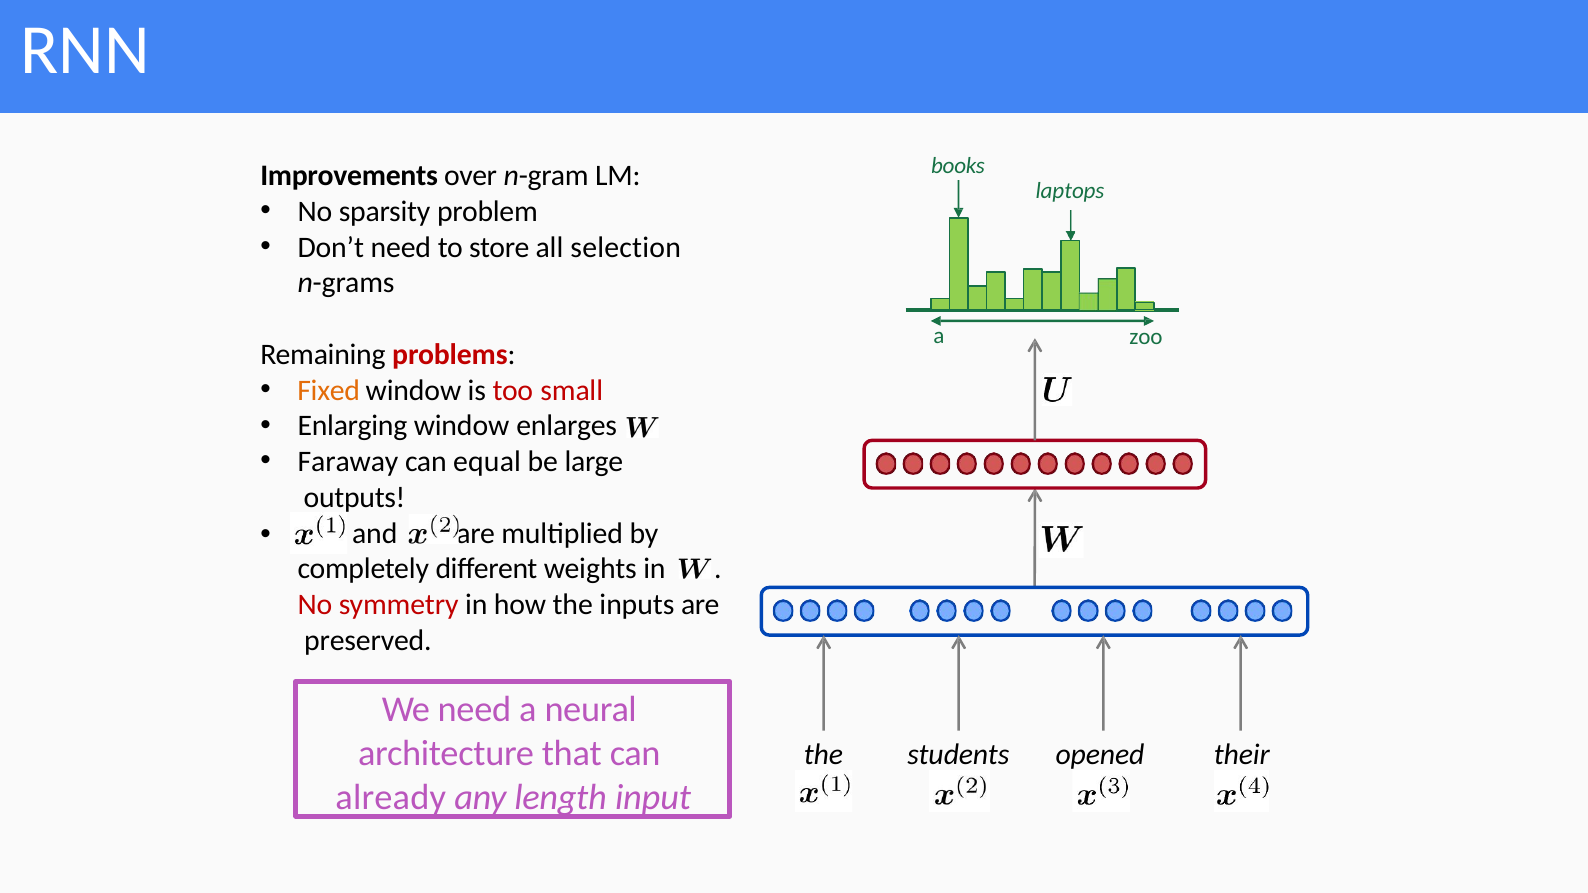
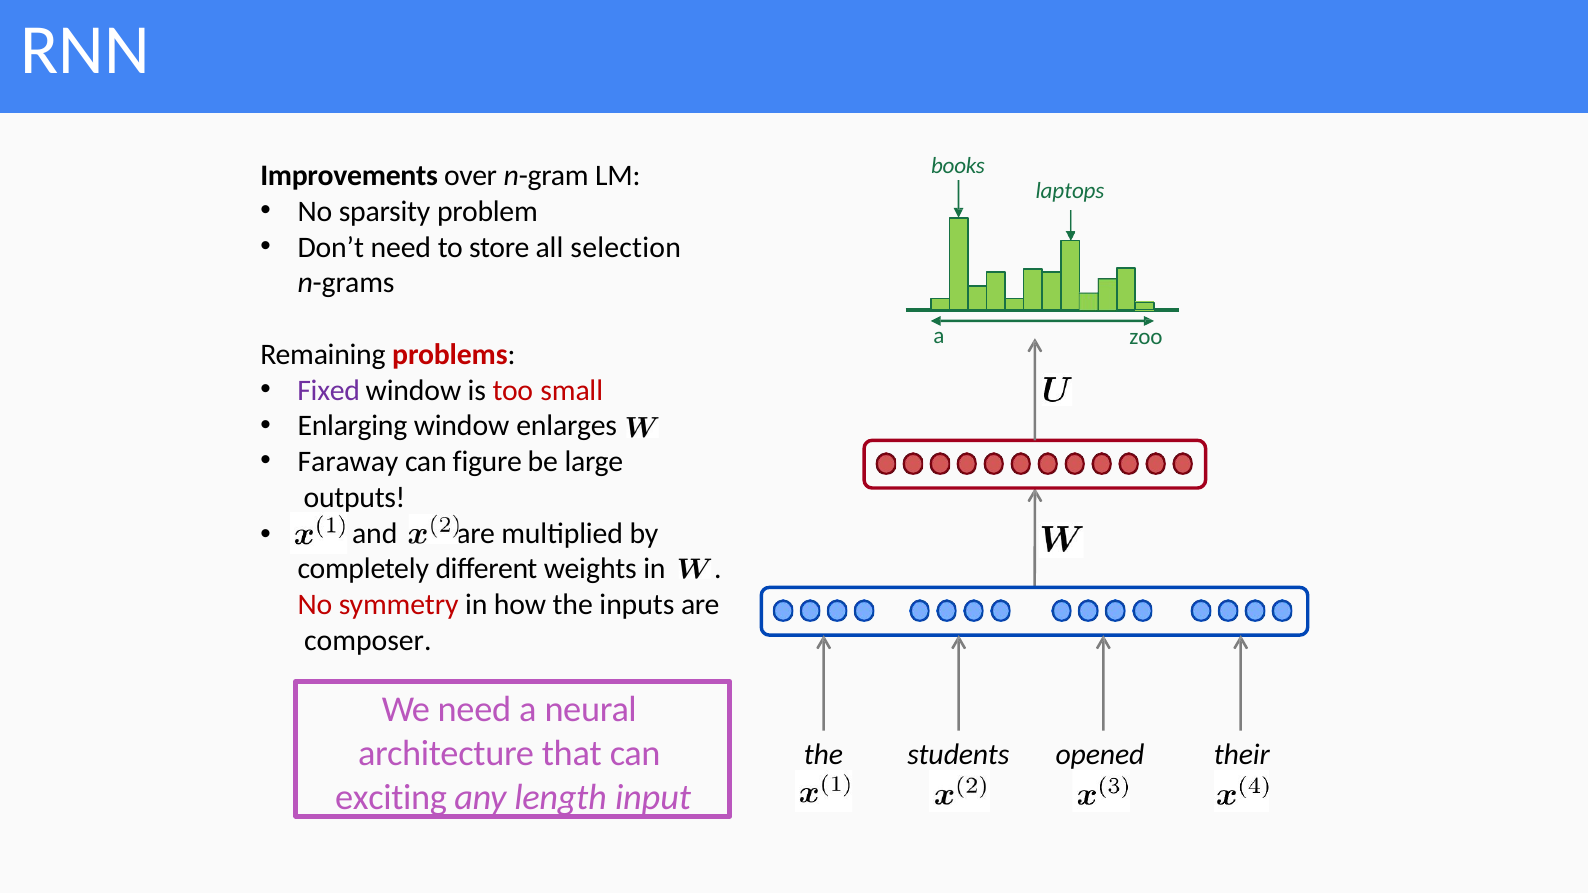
Fixed colour: orange -> purple (329, 391)
equal: equal -> figure (487, 462)
preserved: preserved -> composer (368, 641)
already: already -> exciting (391, 797)
